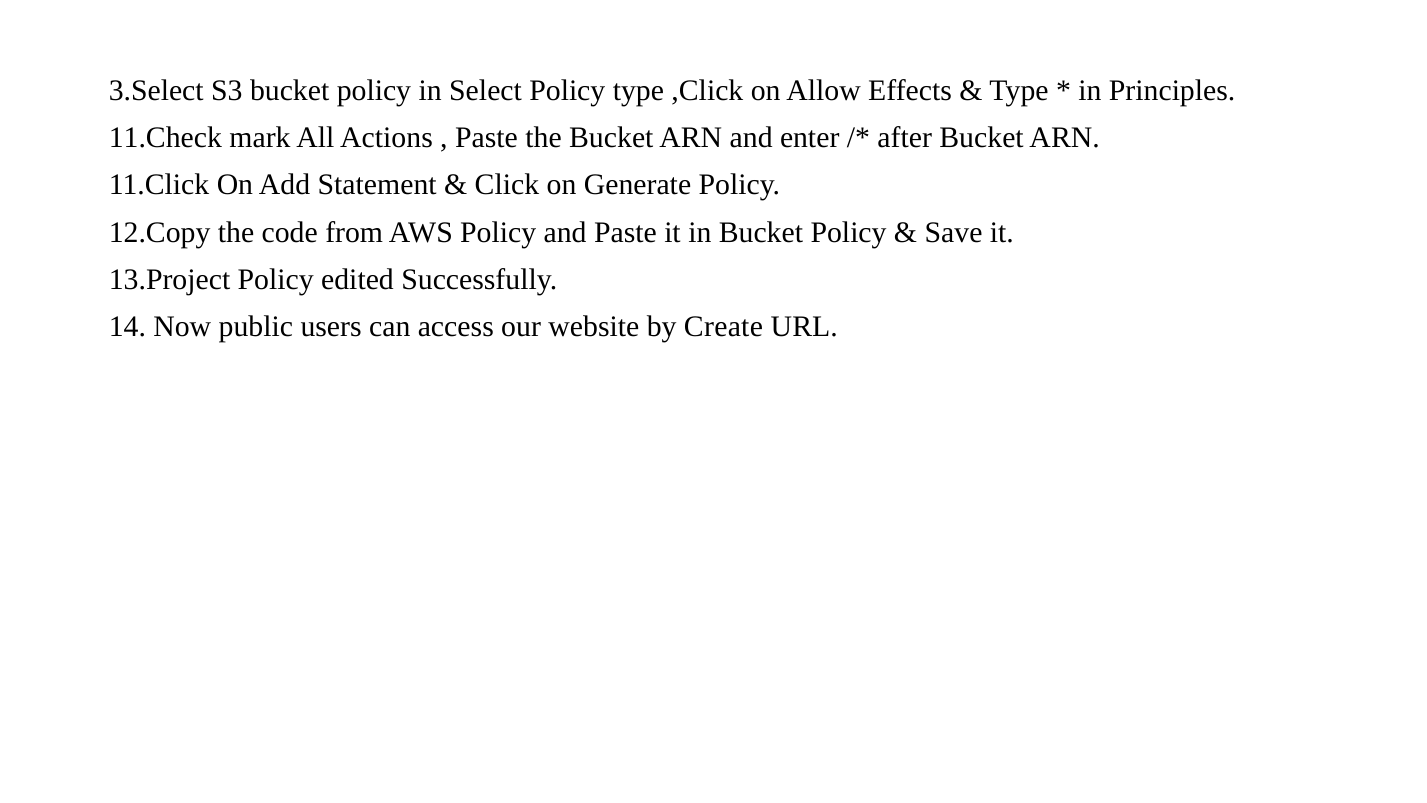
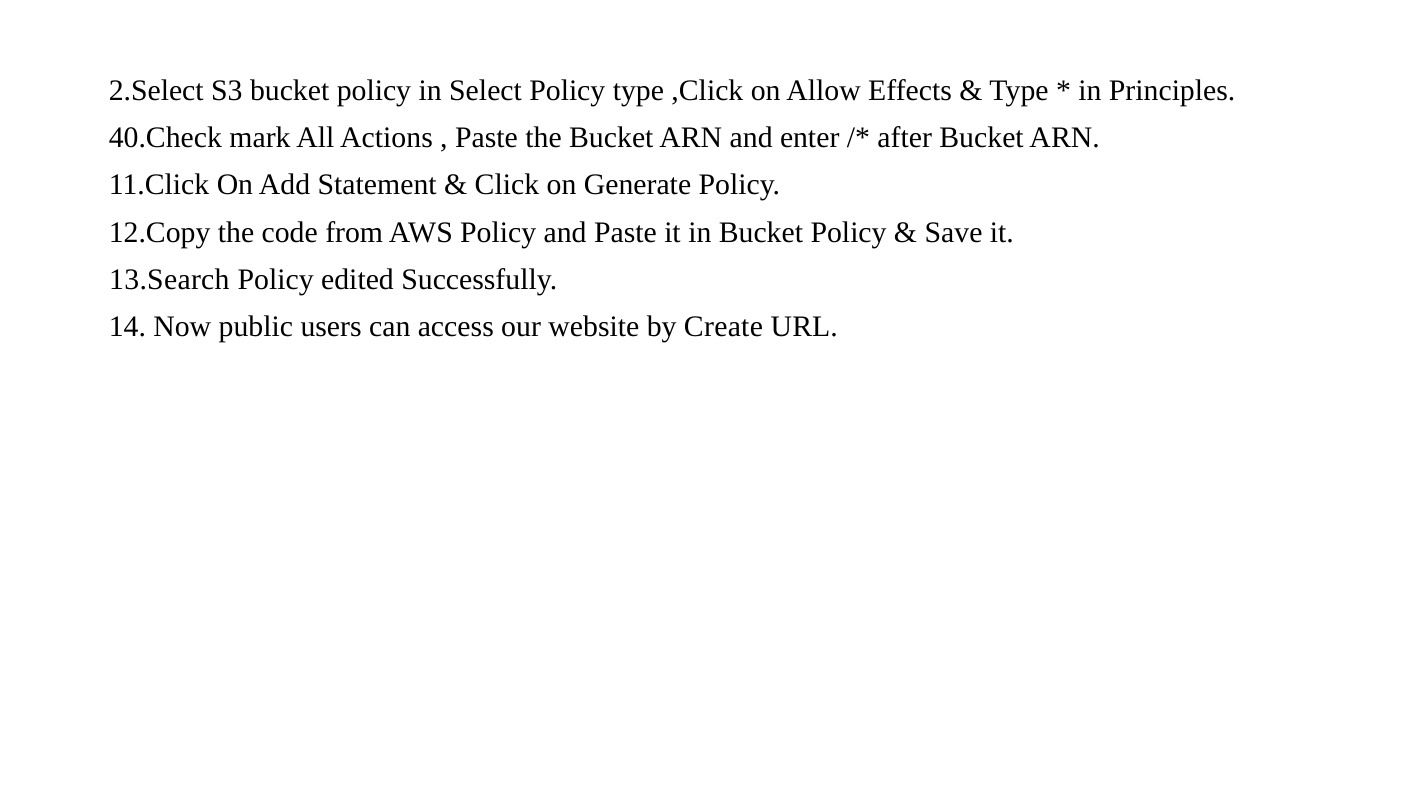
3.Select: 3.Select -> 2.Select (156, 91)
11.Check: 11.Check -> 40.Check (165, 138)
13.Project: 13.Project -> 13.Search (169, 279)
